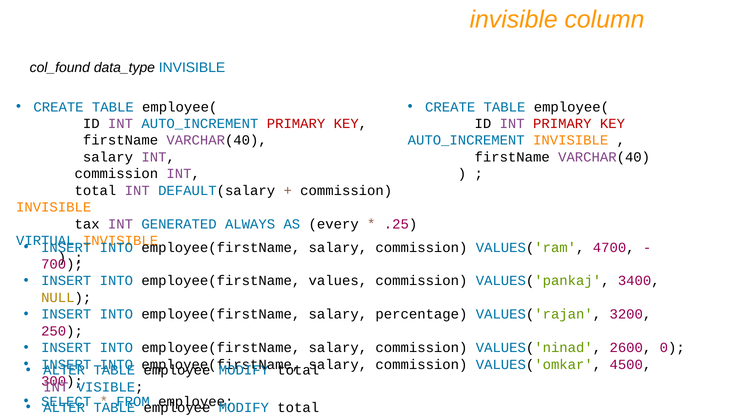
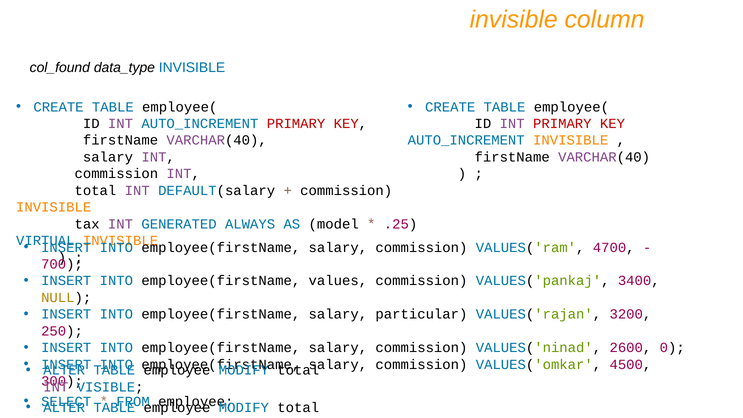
every: every -> model (334, 224)
percentage: percentage -> particular (421, 314)
